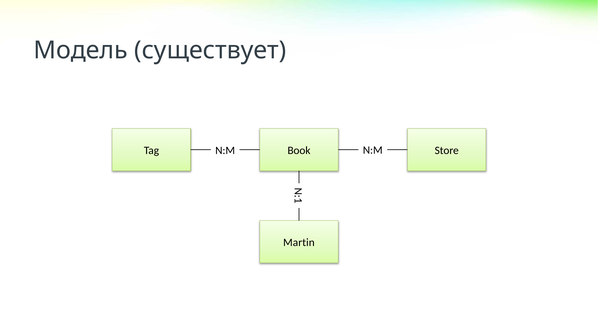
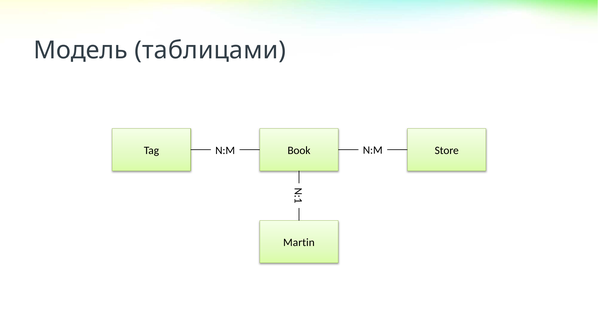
существует: существует -> таблицами (210, 50)
